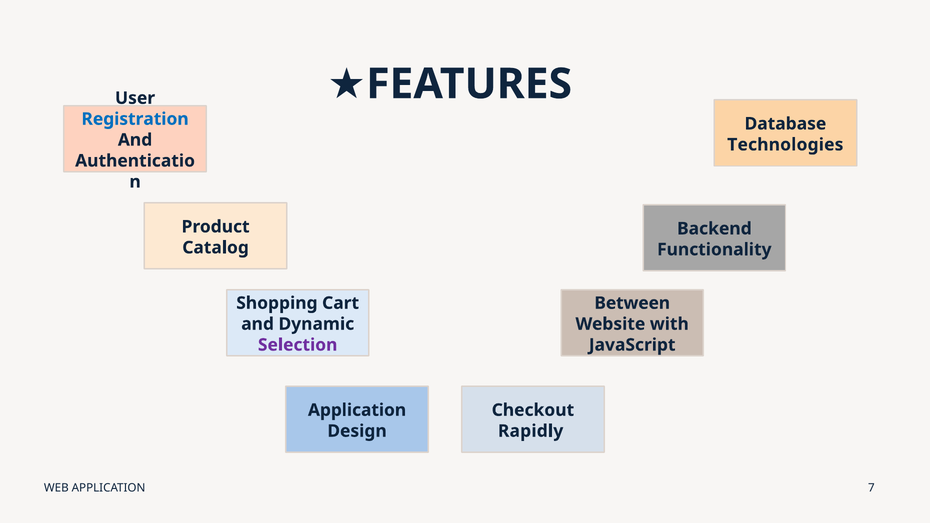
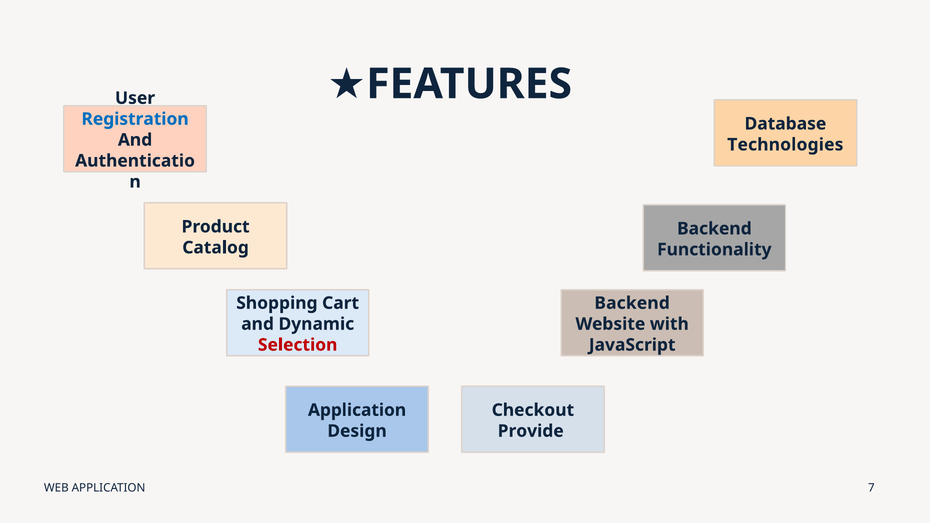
Between: Between -> Backend (632, 303)
Selection colour: purple -> red (298, 345)
Rapidly: Rapidly -> Provide (531, 431)
